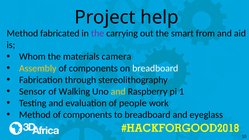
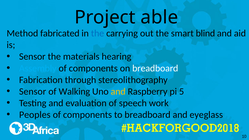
help: help -> able (159, 17)
the colour: purple -> blue (98, 33)
from: from -> blind (205, 33)
Whom: Whom -> Sensor (32, 57)
camera: camera -> hearing (116, 57)
Assembly colour: yellow -> light blue (38, 68)
1: 1 -> 5 (182, 91)
people: people -> speech (133, 103)
Method: Method -> Peoples (35, 115)
